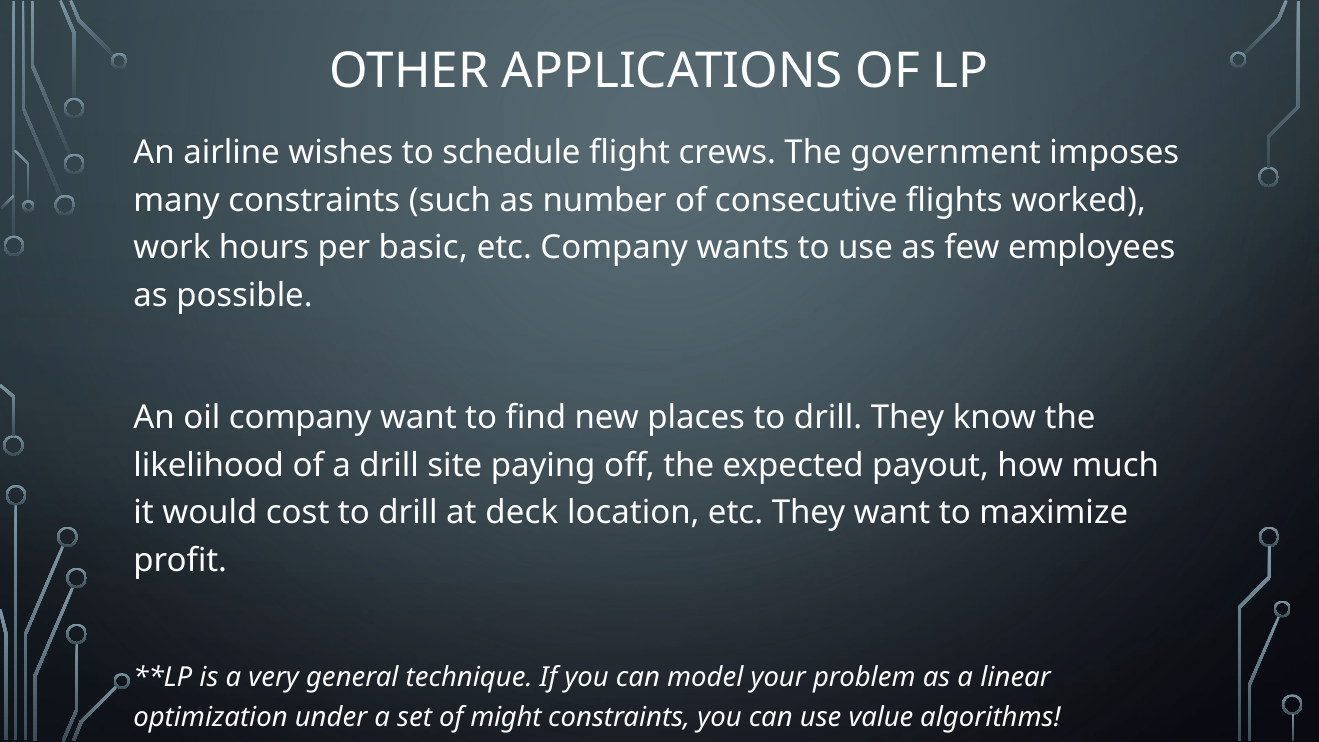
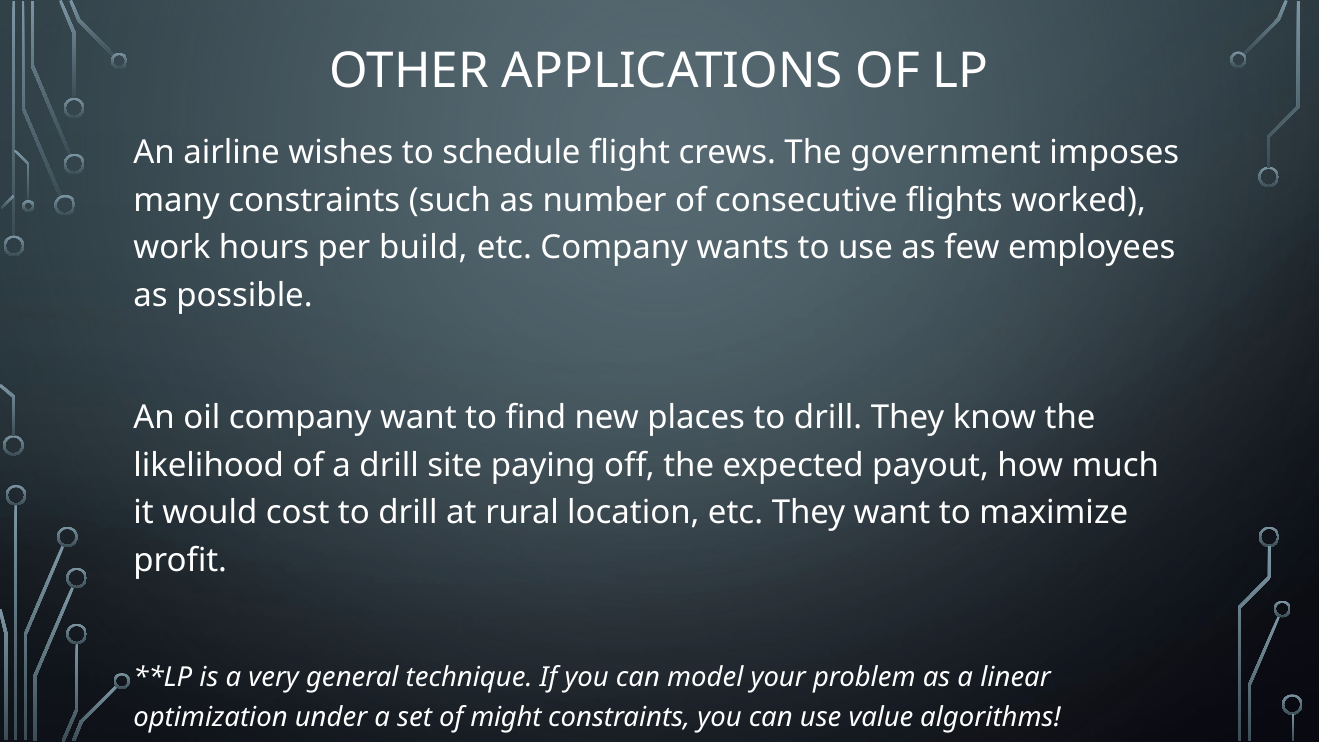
basic: basic -> build (423, 248)
deck: deck -> rural (522, 513)
